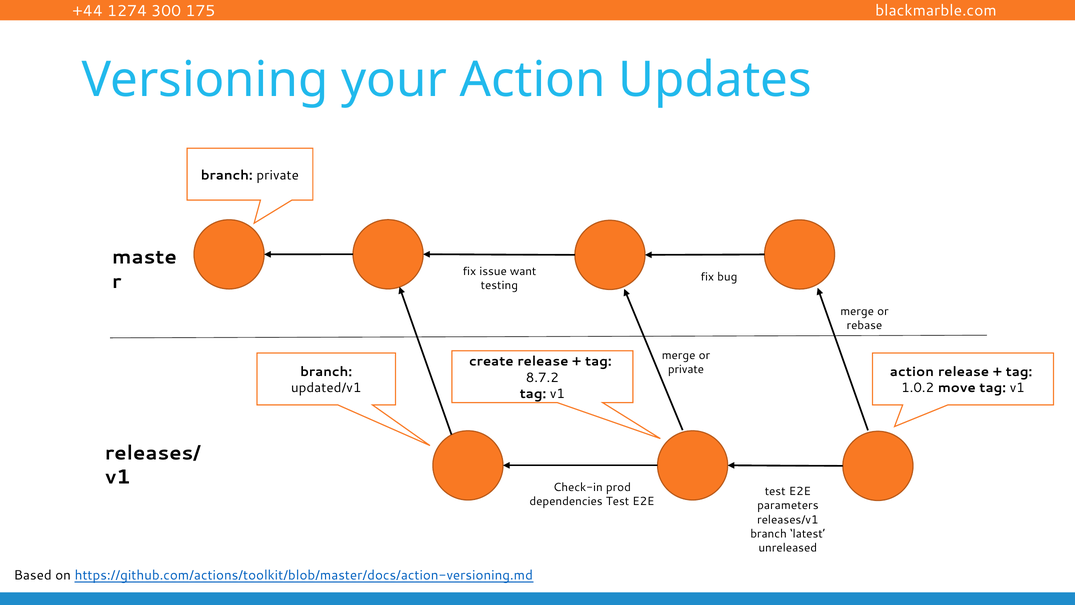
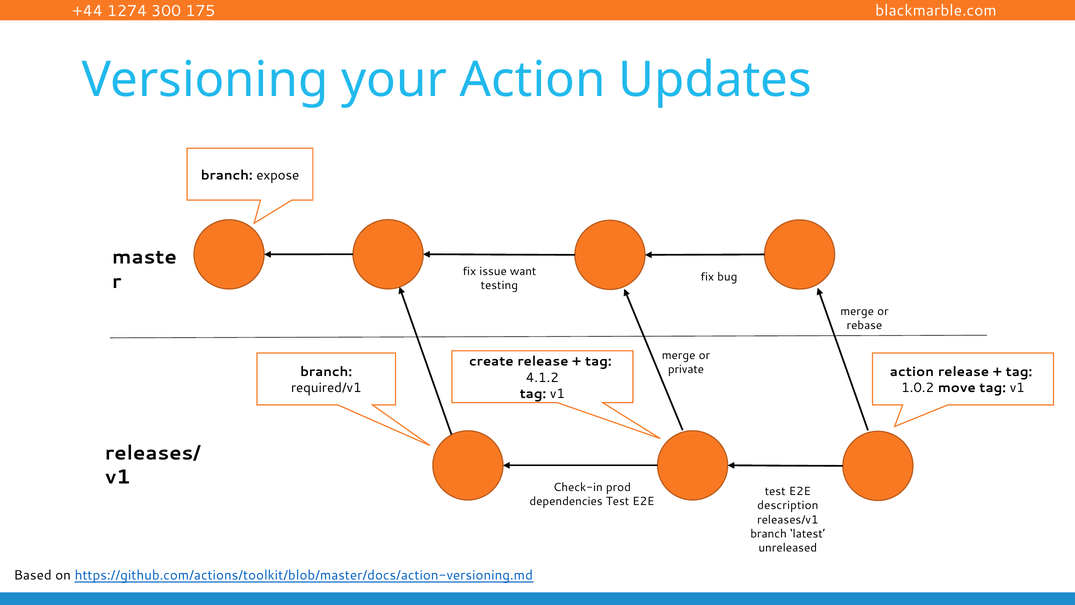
branch private: private -> expose (278, 175)
8.7.2: 8.7.2 -> 4.1.2 (542, 377)
updated/v1: updated/v1 -> required/v1 (326, 388)
parameters: parameters -> description (788, 505)
